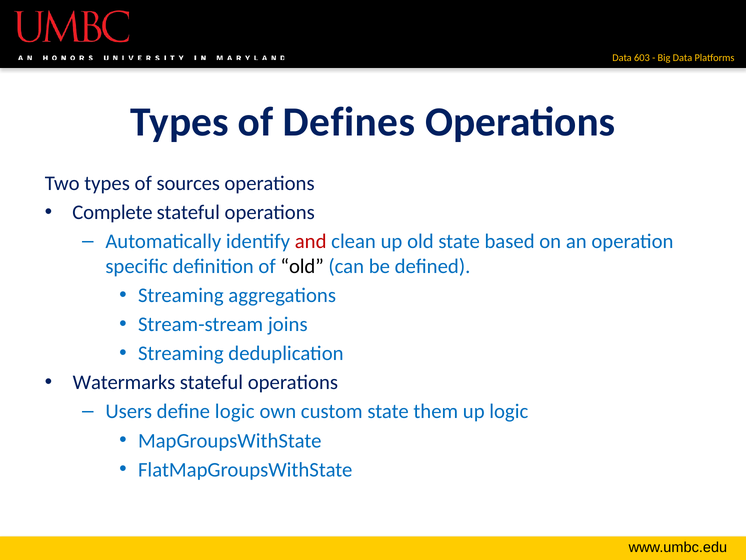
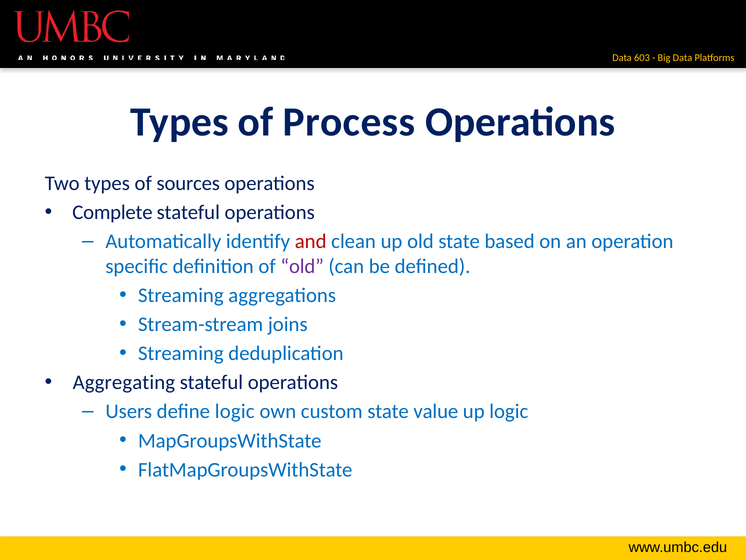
Defines: Defines -> Process (349, 122)
old colour: black -> purple (302, 266)
Watermarks: Watermarks -> Aggregating (124, 382)
them: them -> value (436, 411)
